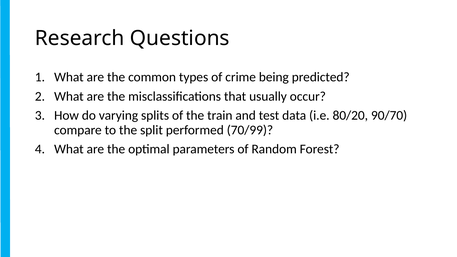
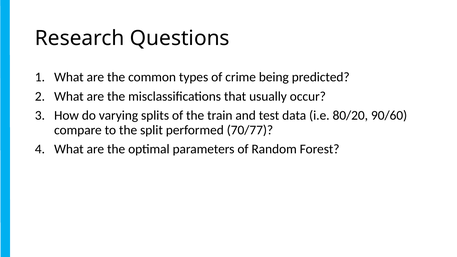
90/70: 90/70 -> 90/60 (389, 116)
70/99: 70/99 -> 70/77 (250, 130)
